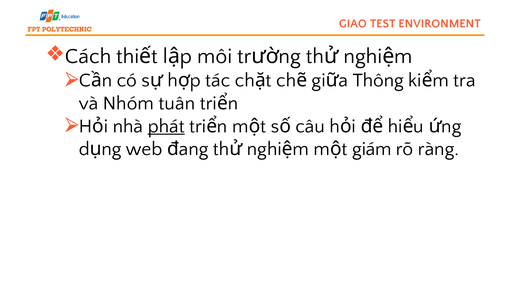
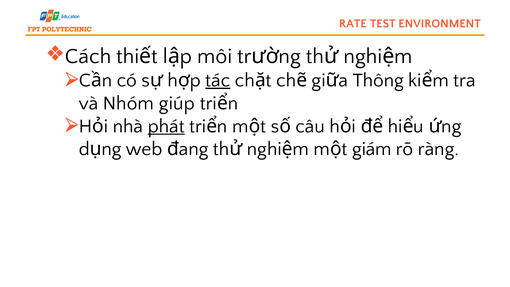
GIAO: GIAO -> RATE (353, 24)
tác underline: none -> present (218, 80)
tuân: tuân -> giúp (177, 103)
